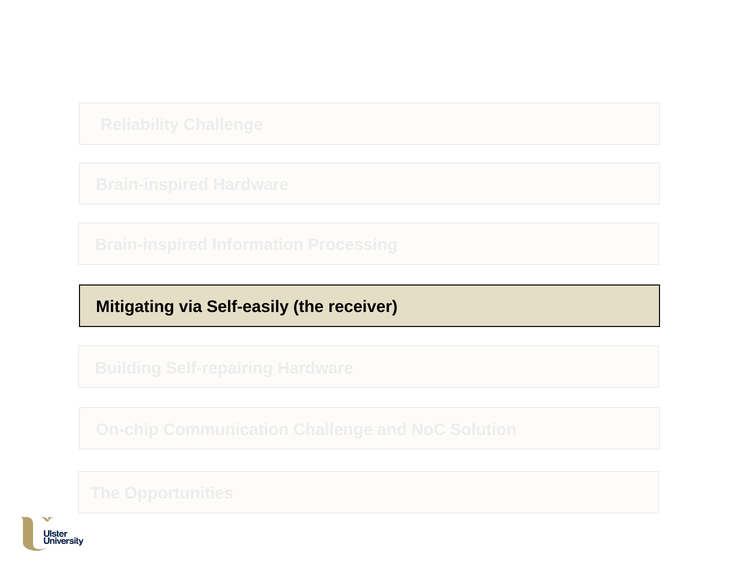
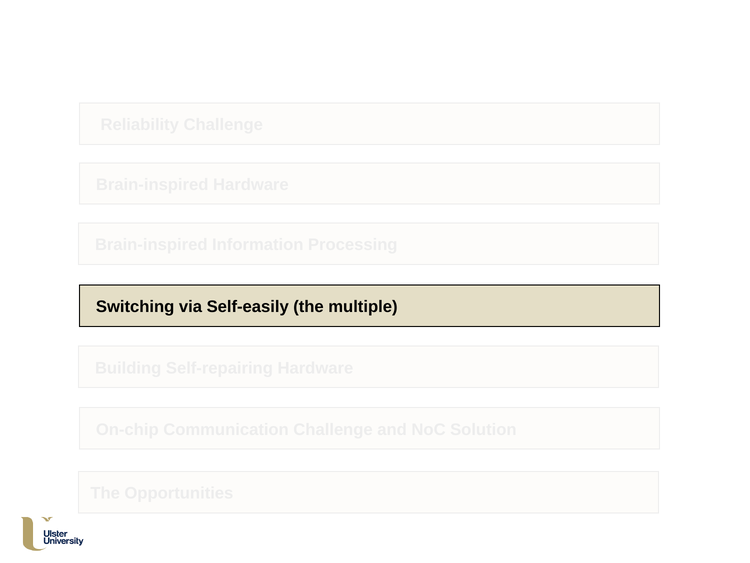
Mitigating: Mitigating -> Switching (135, 307)
receiver: receiver -> multiple (363, 307)
